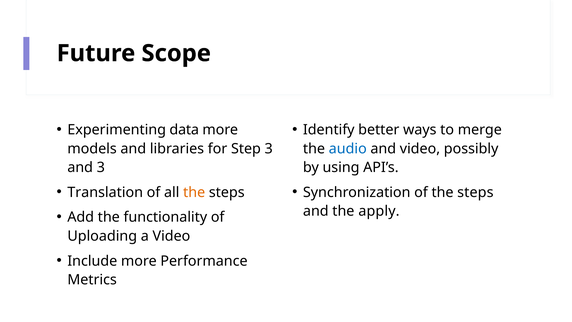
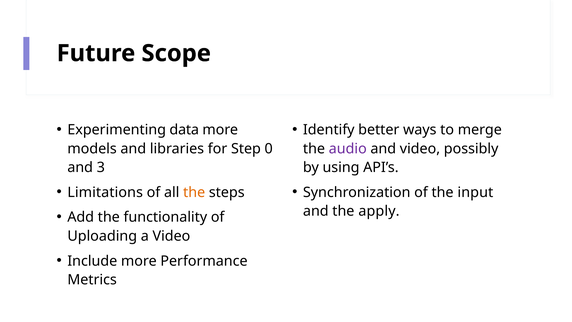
Step 3: 3 -> 0 (269, 149)
audio colour: blue -> purple (348, 149)
Translation: Translation -> Limitations (105, 192)
of the steps: steps -> input (475, 192)
